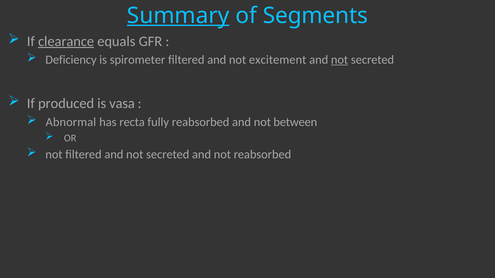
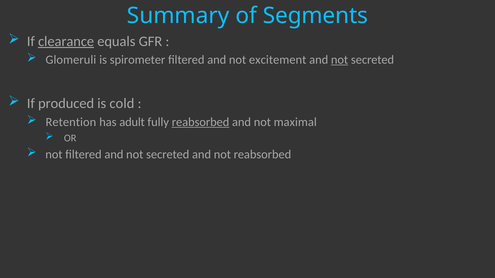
Summary underline: present -> none (178, 16)
Deficiency: Deficiency -> Glomeruli (71, 60)
vasa: vasa -> cold (122, 104)
Abnormal: Abnormal -> Retention (71, 122)
recta: recta -> adult (132, 122)
reabsorbed underline: none -> present (201, 122)
between: between -> maximal (295, 122)
